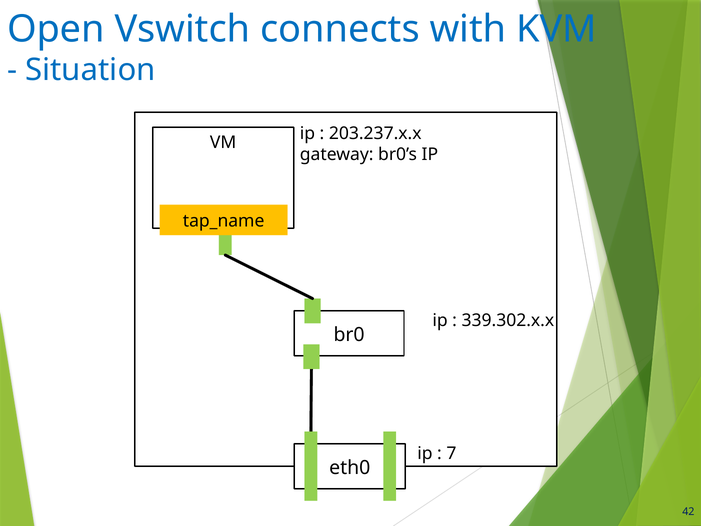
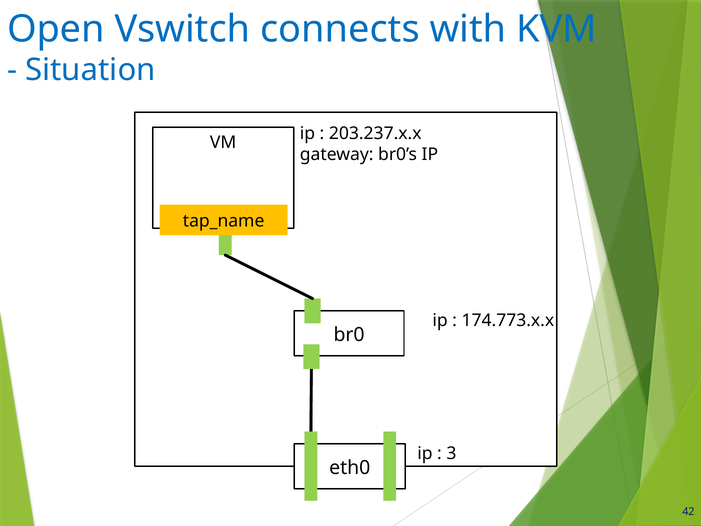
339.302.x.x: 339.302.x.x -> 174.773.x.x (508, 320)
7: 7 -> 3 (451, 453)
